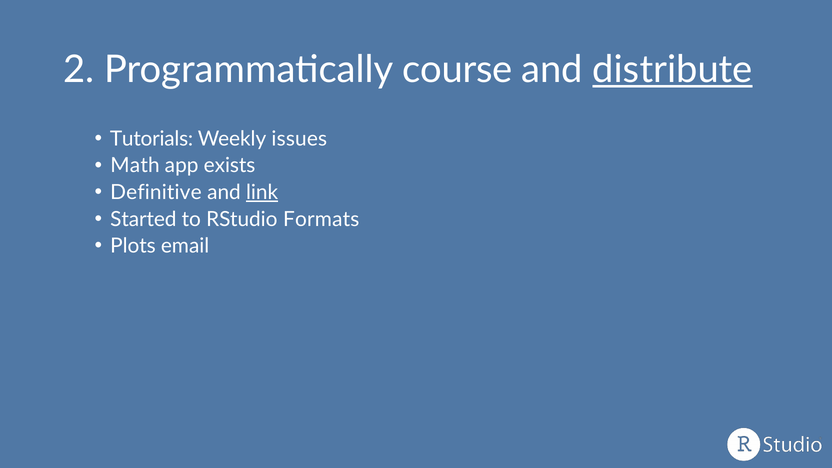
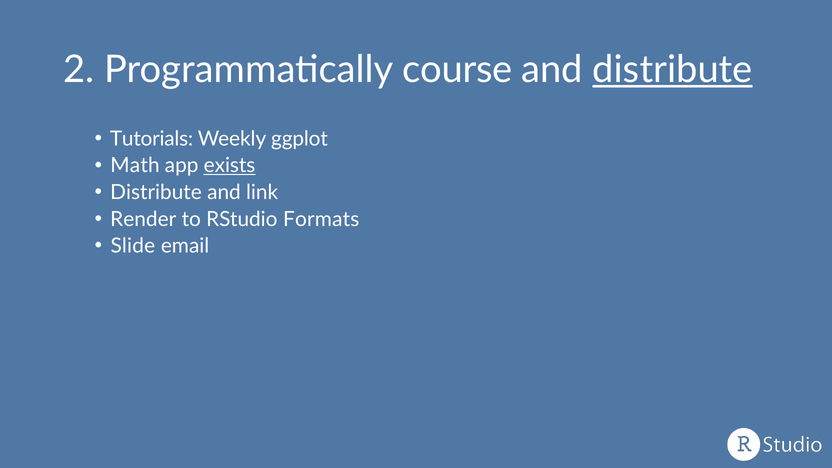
issues: issues -> ggplot (299, 139)
exists underline: none -> present (230, 166)
Definitive: Definitive -> Distribute (156, 192)
link underline: present -> none (262, 192)
Started: Started -> Render (143, 219)
Plots: Plots -> Slide (133, 246)
